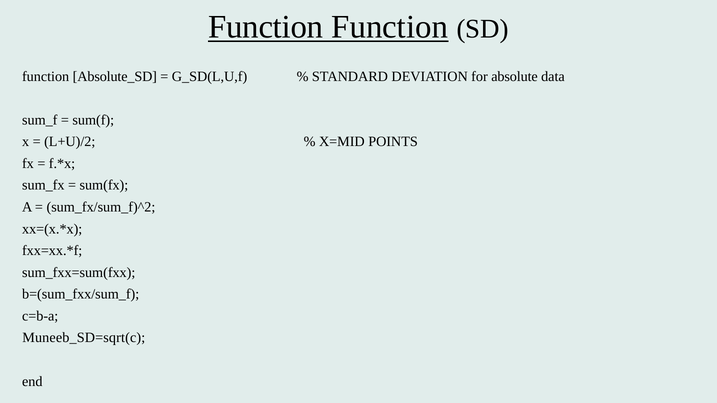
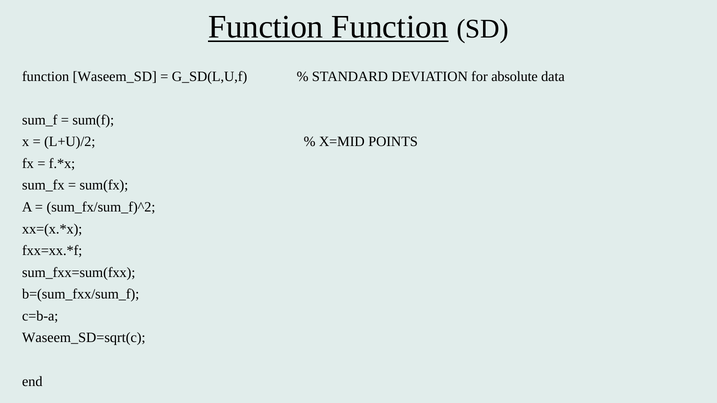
Absolute_SD: Absolute_SD -> Waseem_SD (115, 76)
Muneeb_SD=sqrt(c: Muneeb_SD=sqrt(c -> Waseem_SD=sqrt(c (84, 338)
